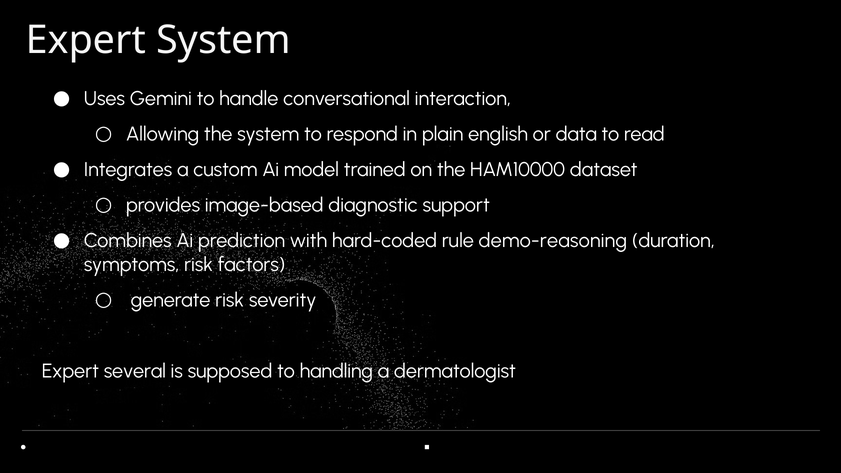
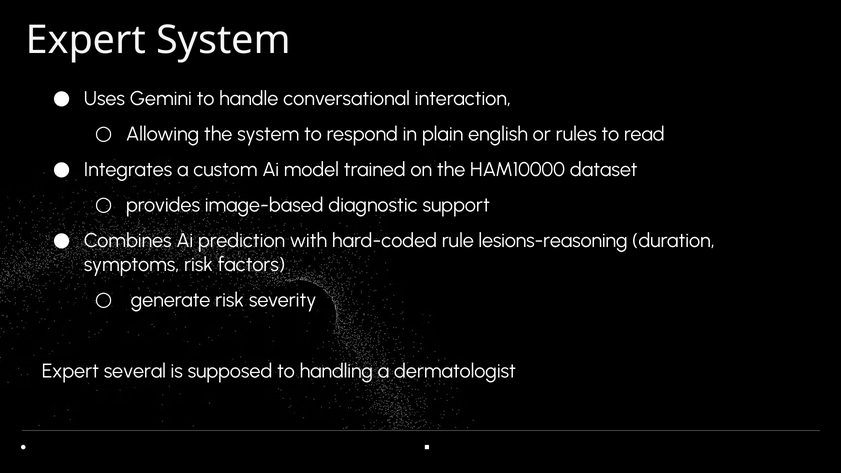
data: data -> rules (576, 134)
demo-reasoning: demo-reasoning -> lesions-reasoning (553, 241)
